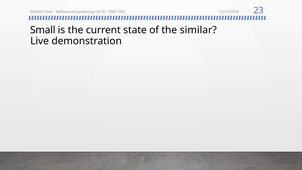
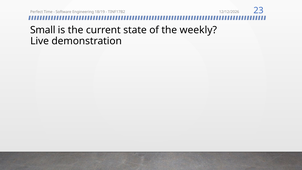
similar: similar -> weekly (198, 30)
